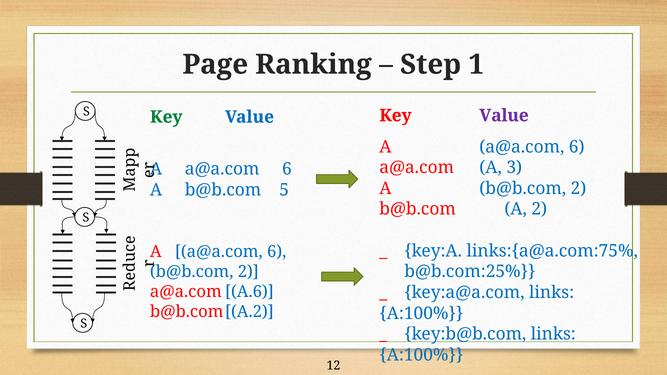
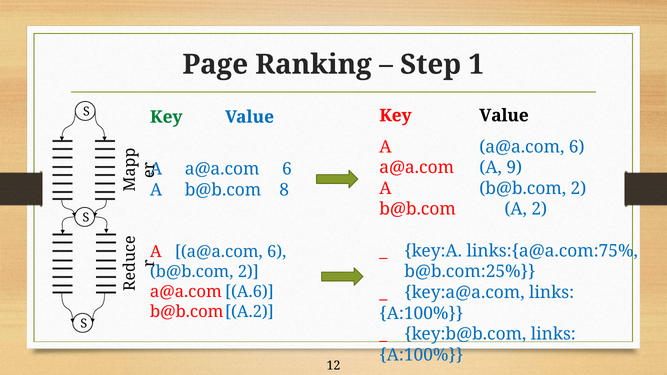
Value colour: purple -> black (504, 116)
3: 3 -> 9 (514, 168)
5: 5 -> 8 (284, 190)
